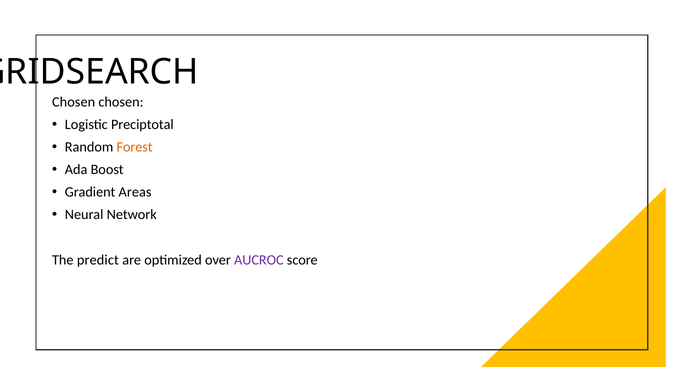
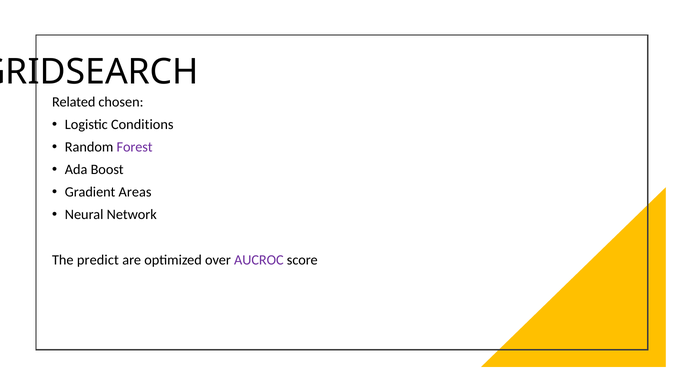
Chosen: Chosen -> Related (74, 102)
Preciptotal: Preciptotal -> Conditions (142, 124)
Forest colour: orange -> purple (135, 147)
